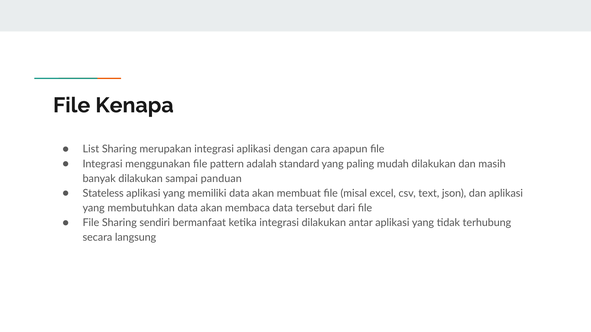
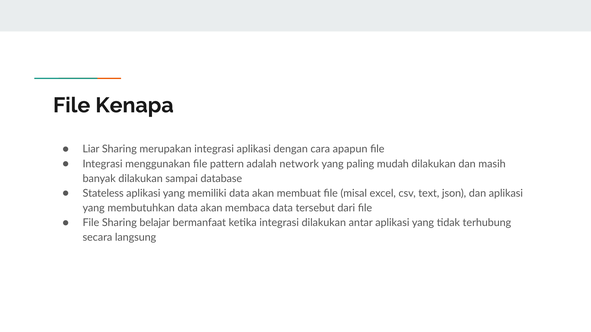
List: List -> Liar (91, 149)
standard: standard -> network (299, 164)
panduan: panduan -> database (221, 179)
sendiri: sendiri -> belajar (155, 223)
